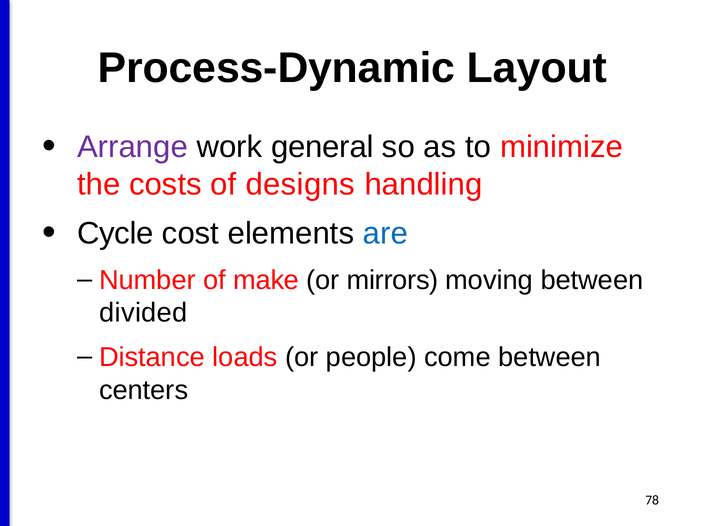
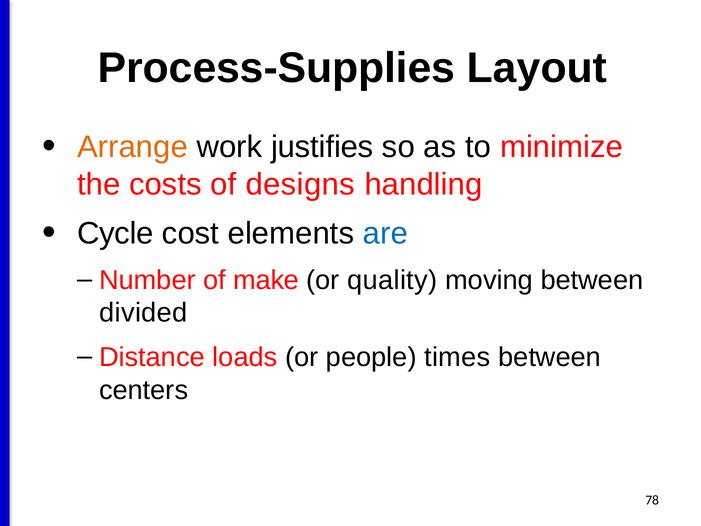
Process-Dynamic: Process-Dynamic -> Process-Supplies (277, 68)
Arrange colour: purple -> orange (133, 147)
general: general -> justifies (322, 147)
mirrors: mirrors -> quality (392, 280)
come: come -> times (457, 357)
